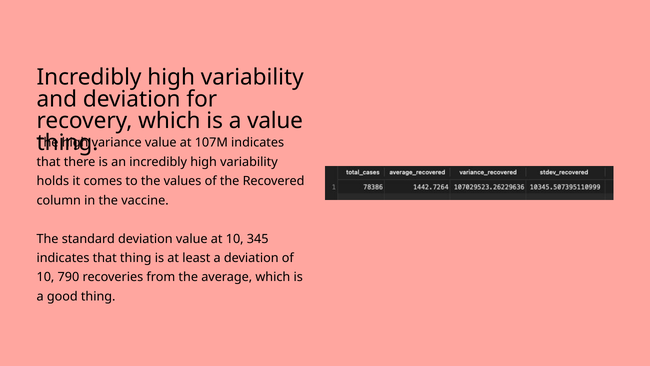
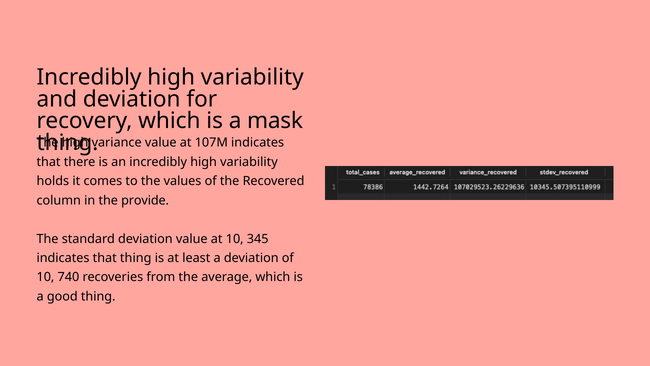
a value: value -> mask (275, 121)
vaccine: vaccine -> provide (145, 200)
790: 790 -> 740 (68, 277)
